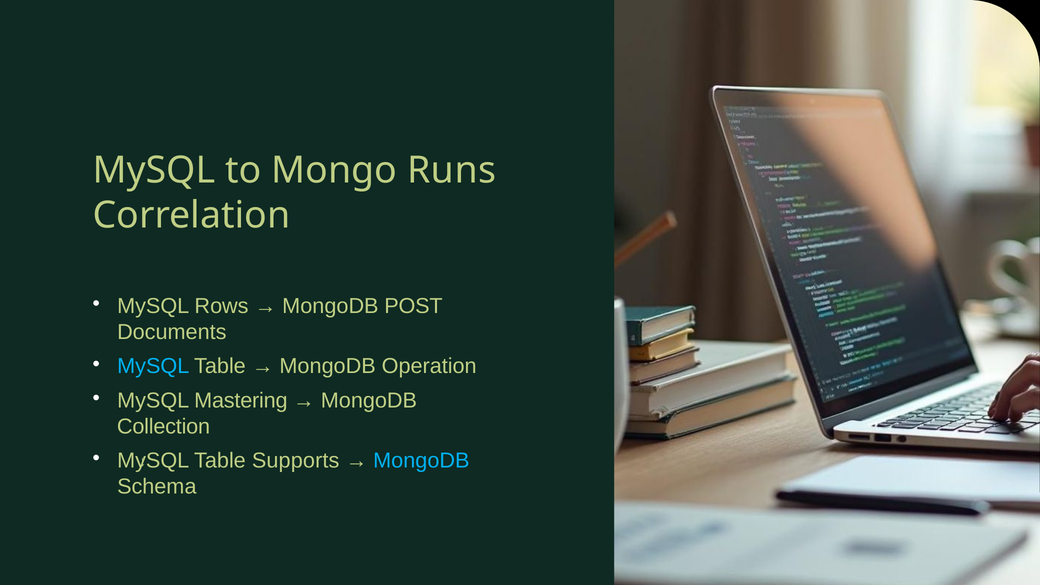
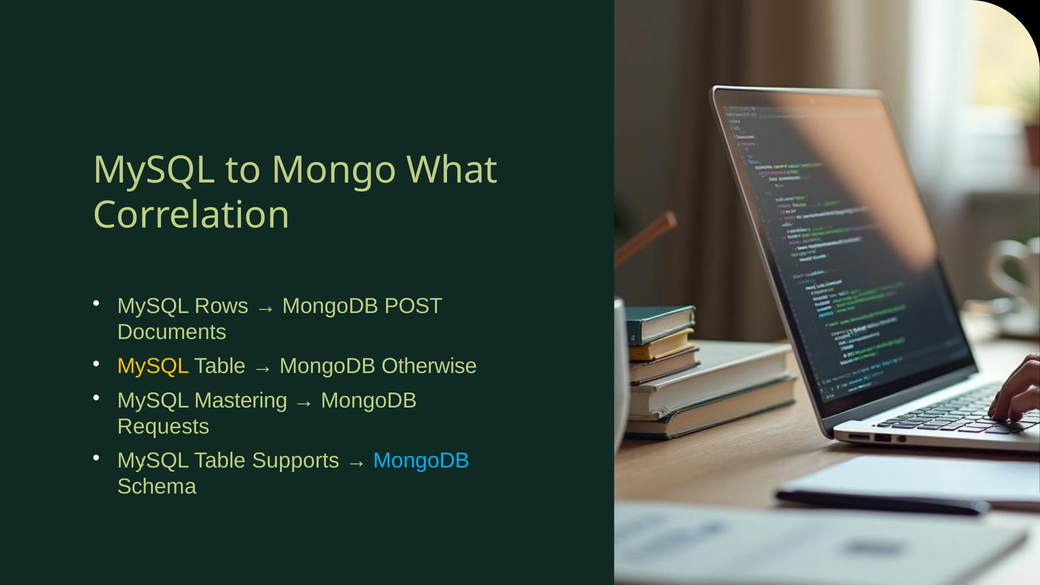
Runs: Runs -> What (452, 170)
MySQL colour: light blue -> yellow (153, 366)
Operation: Operation -> Otherwise (429, 366)
Collection: Collection -> Requests (163, 426)
